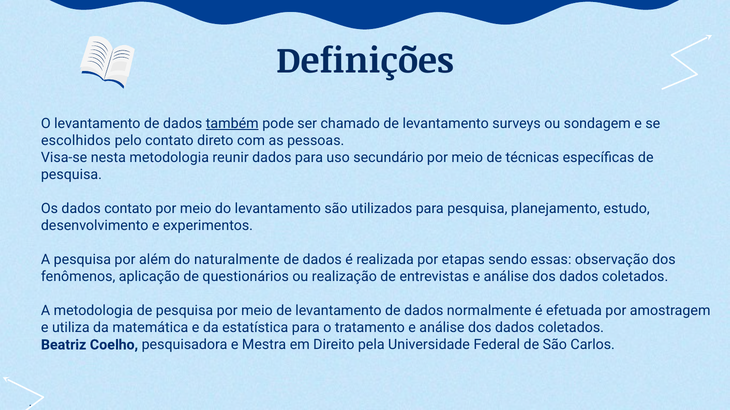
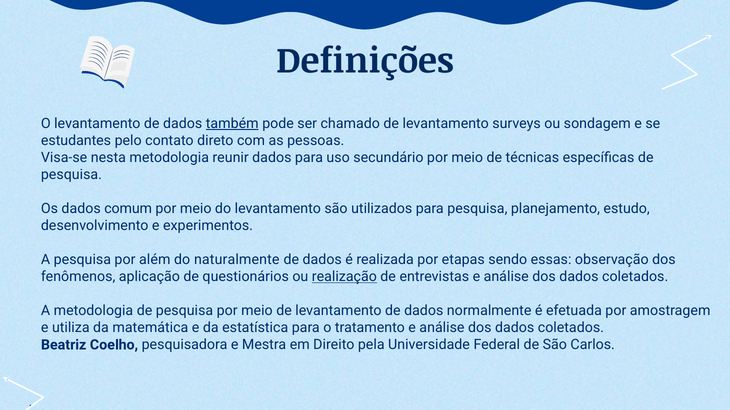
escolhidos: escolhidos -> estudantes (76, 141)
dados contato: contato -> comum (128, 209)
realização underline: none -> present (344, 277)
